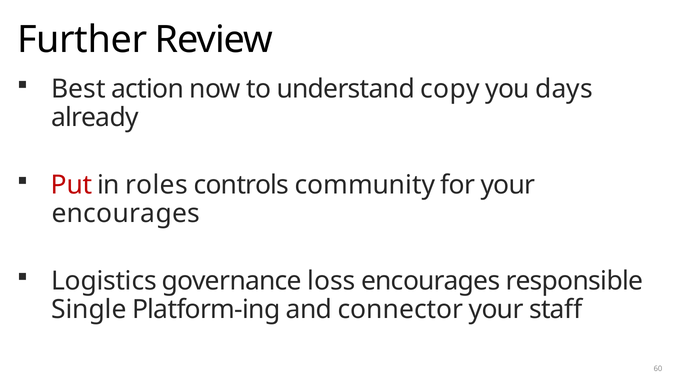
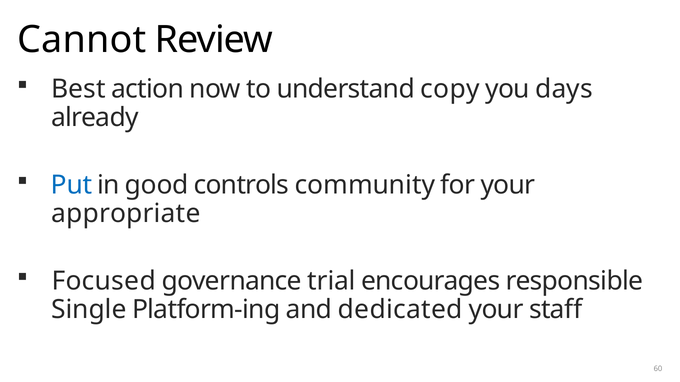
Further: Further -> Cannot (82, 40)
Put colour: red -> blue (72, 185)
roles: roles -> good (157, 185)
encourages: encourages -> appropriate (126, 214)
Logistics: Logistics -> Focused (104, 282)
loss: loss -> trial (332, 282)
connector: connector -> dedicated (400, 310)
